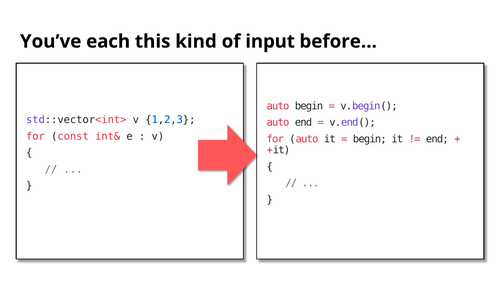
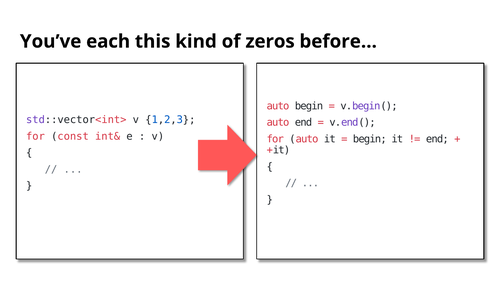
input: input -> zeros (270, 41)
